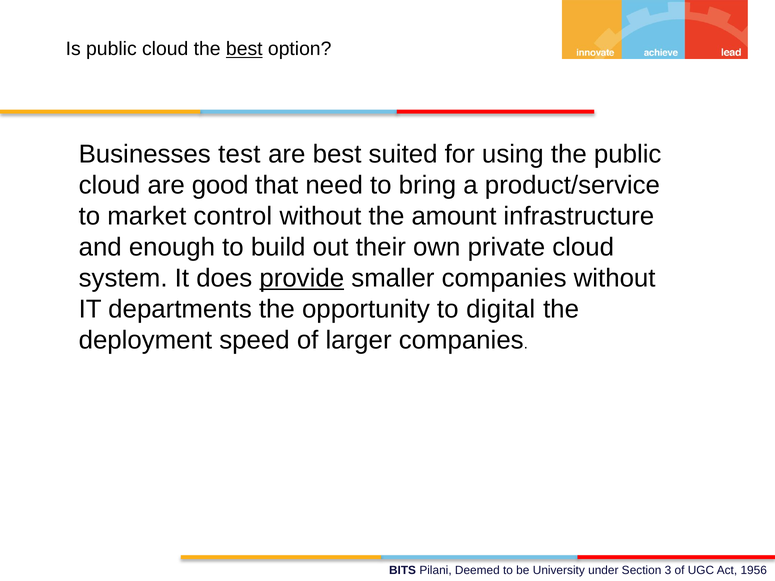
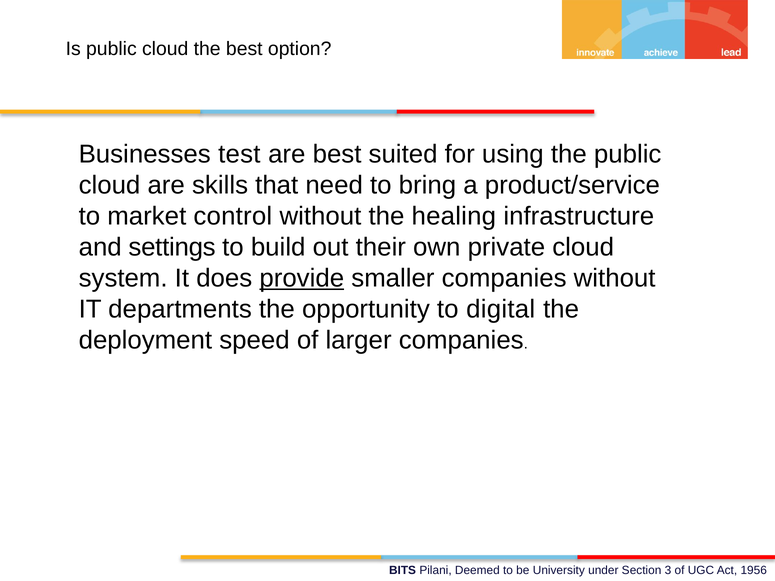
best underline: present -> none (244, 49)
good: good -> skills (220, 185)
amount: amount -> healing (454, 216)
enough: enough -> settings (172, 247)
